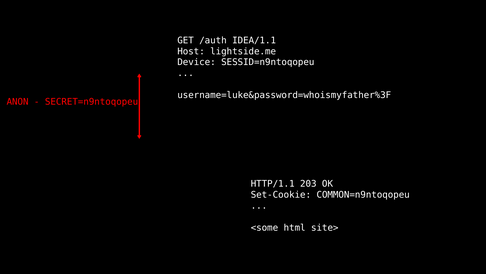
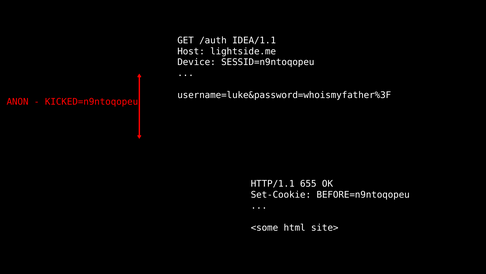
SECRET=n9ntoqopeu: SECRET=n9ntoqopeu -> KICKED=n9ntoqopeu (92, 101)
203: 203 -> 655 (308, 183)
COMMON=n9ntoqopeu: COMMON=n9ntoqopeu -> BEFORE=n9ntoqopeu (363, 194)
